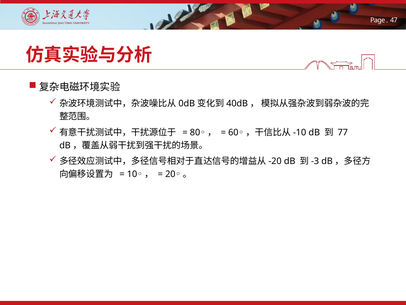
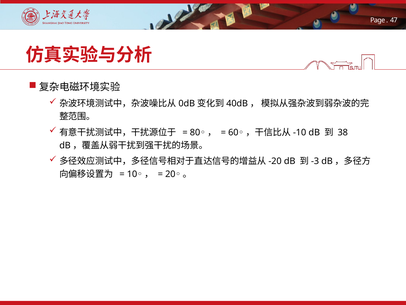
77: 77 -> 38 (343, 132)
